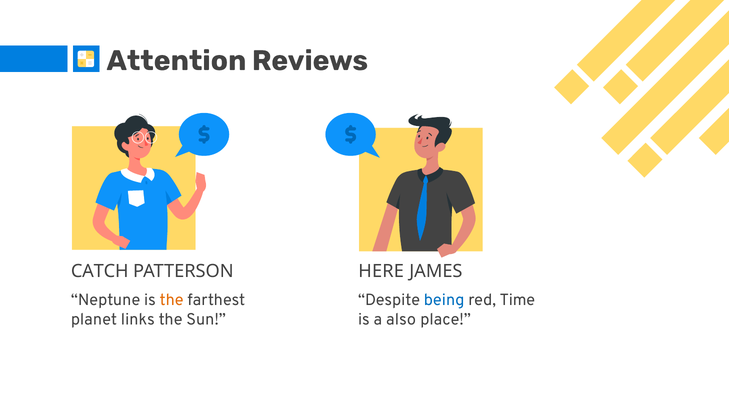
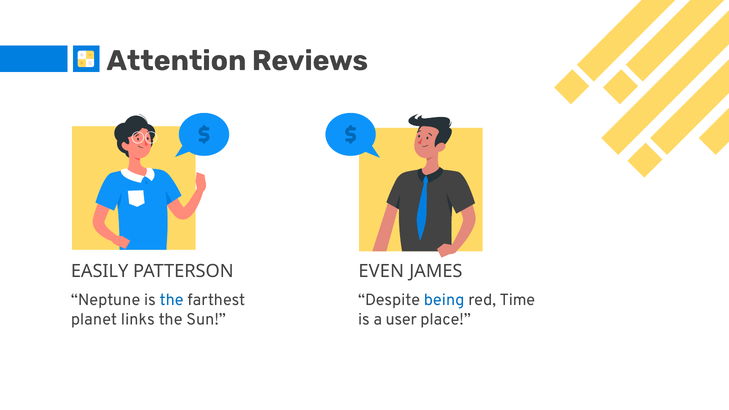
CATCH: CATCH -> EASILY (100, 271)
HERE: HERE -> EVEN (381, 271)
the colour: orange -> blue (172, 300)
also: also -> user (401, 319)
